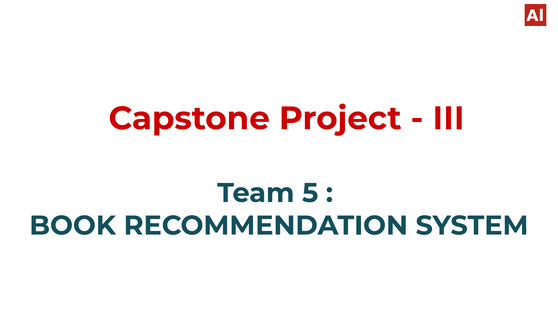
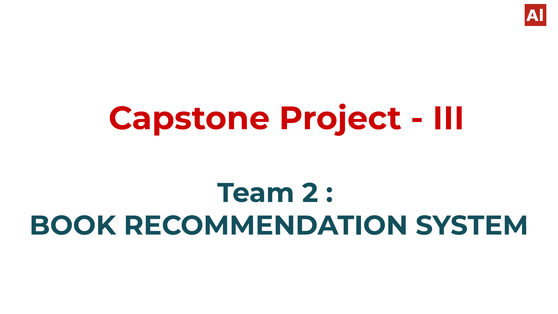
5: 5 -> 2 (310, 193)
